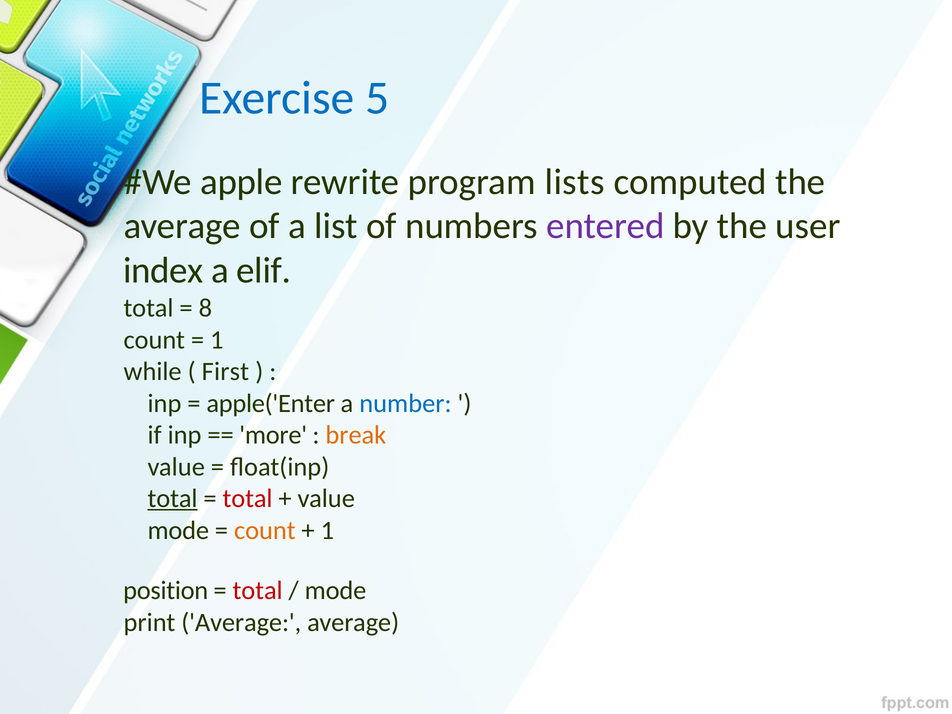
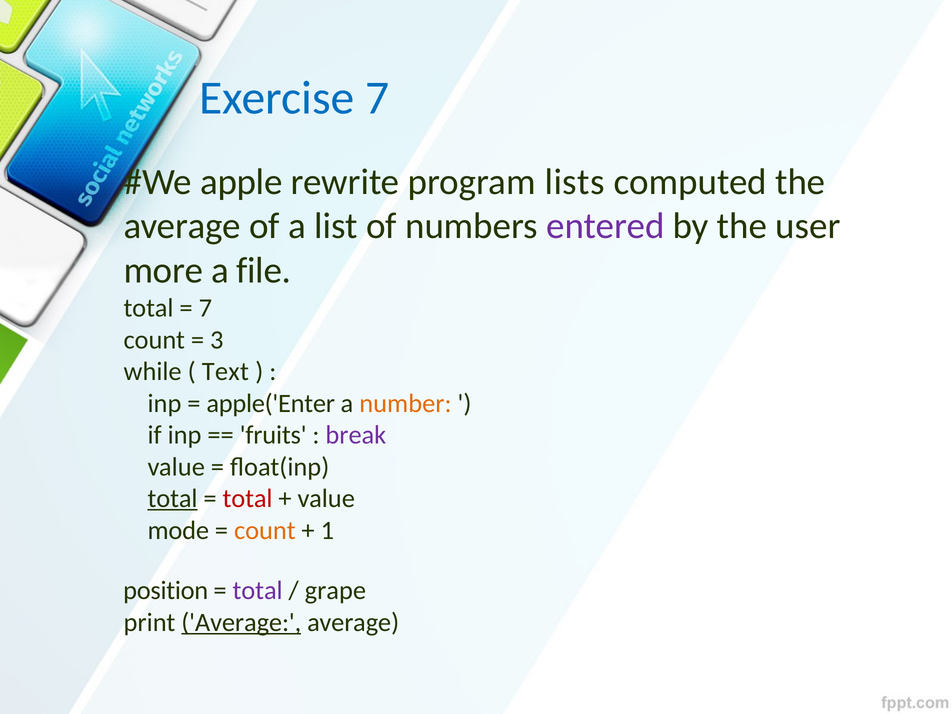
Exercise 5: 5 -> 7 (377, 98)
index: index -> more (163, 271)
elif: elif -> file (264, 271)
8: 8 -> 7 (205, 308)
1: 1 -> 3 (217, 340)
First: First -> Text (225, 372)
number colour: blue -> orange (405, 403)
more: more -> fruits (273, 435)
break colour: orange -> purple (356, 435)
total colour: red -> purple (258, 591)
mode: mode -> grape (335, 591)
Average underline: none -> present (241, 622)
